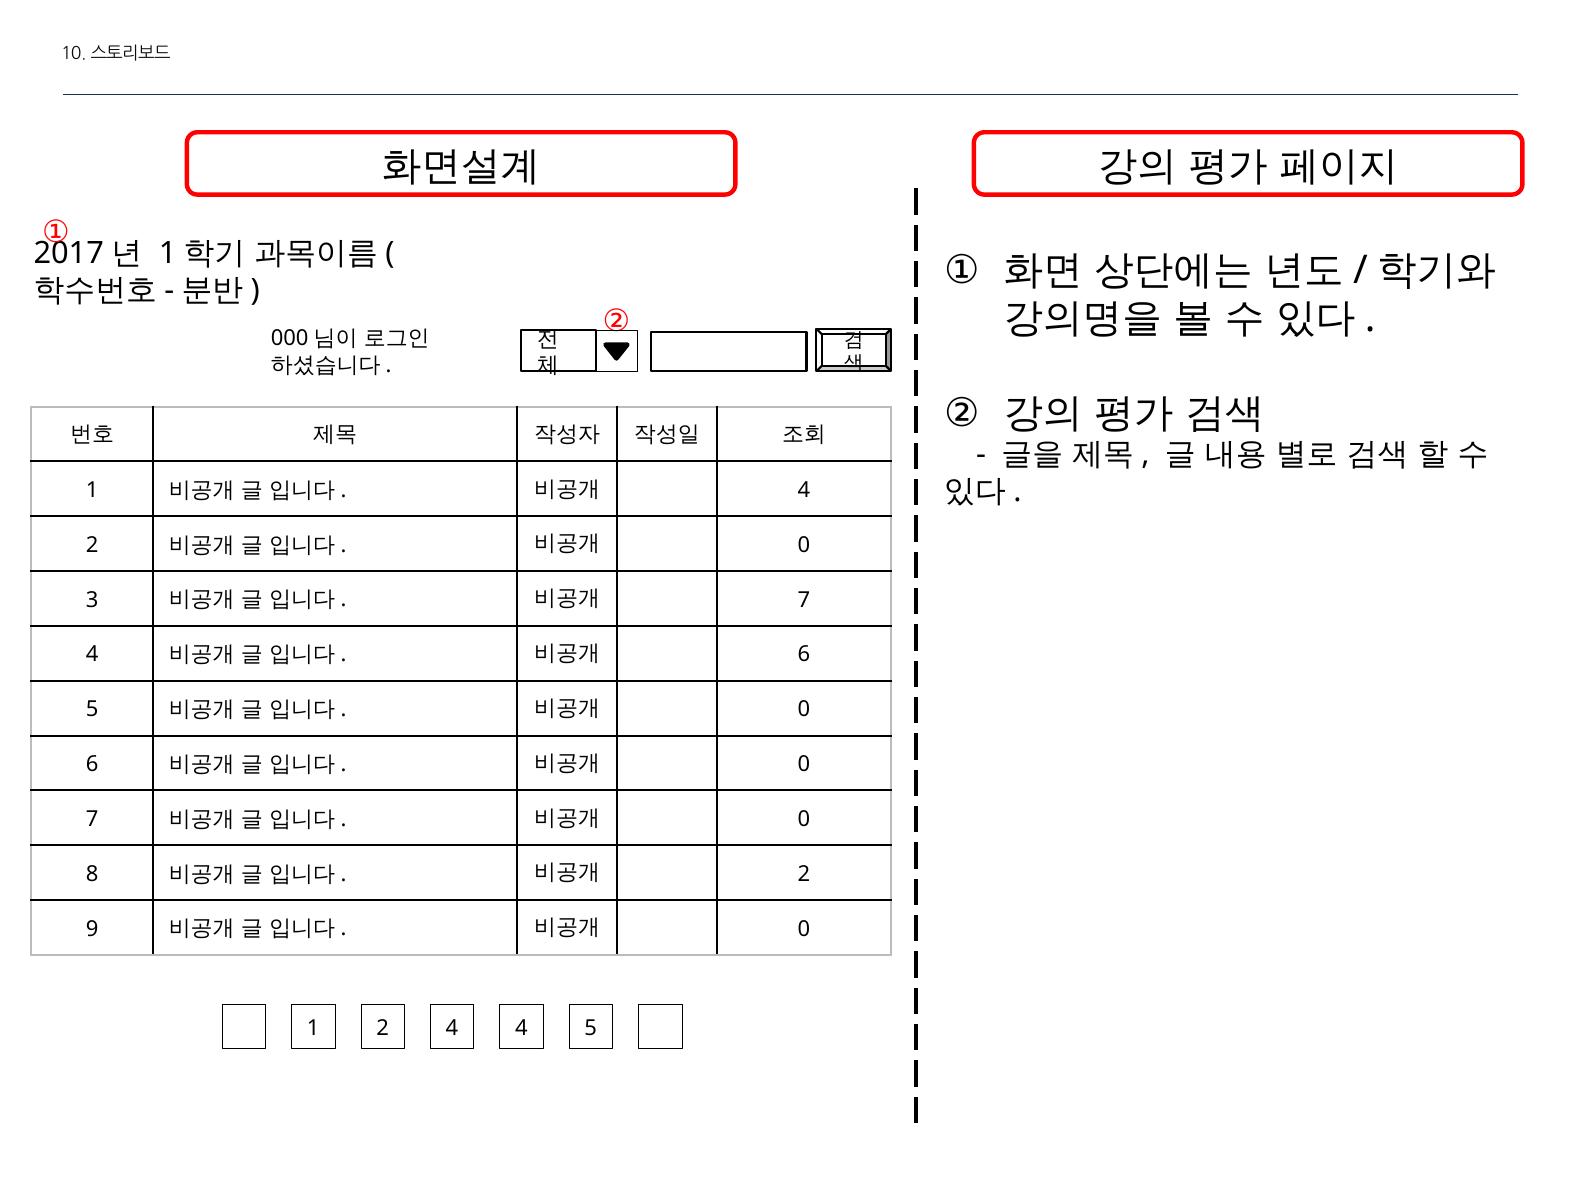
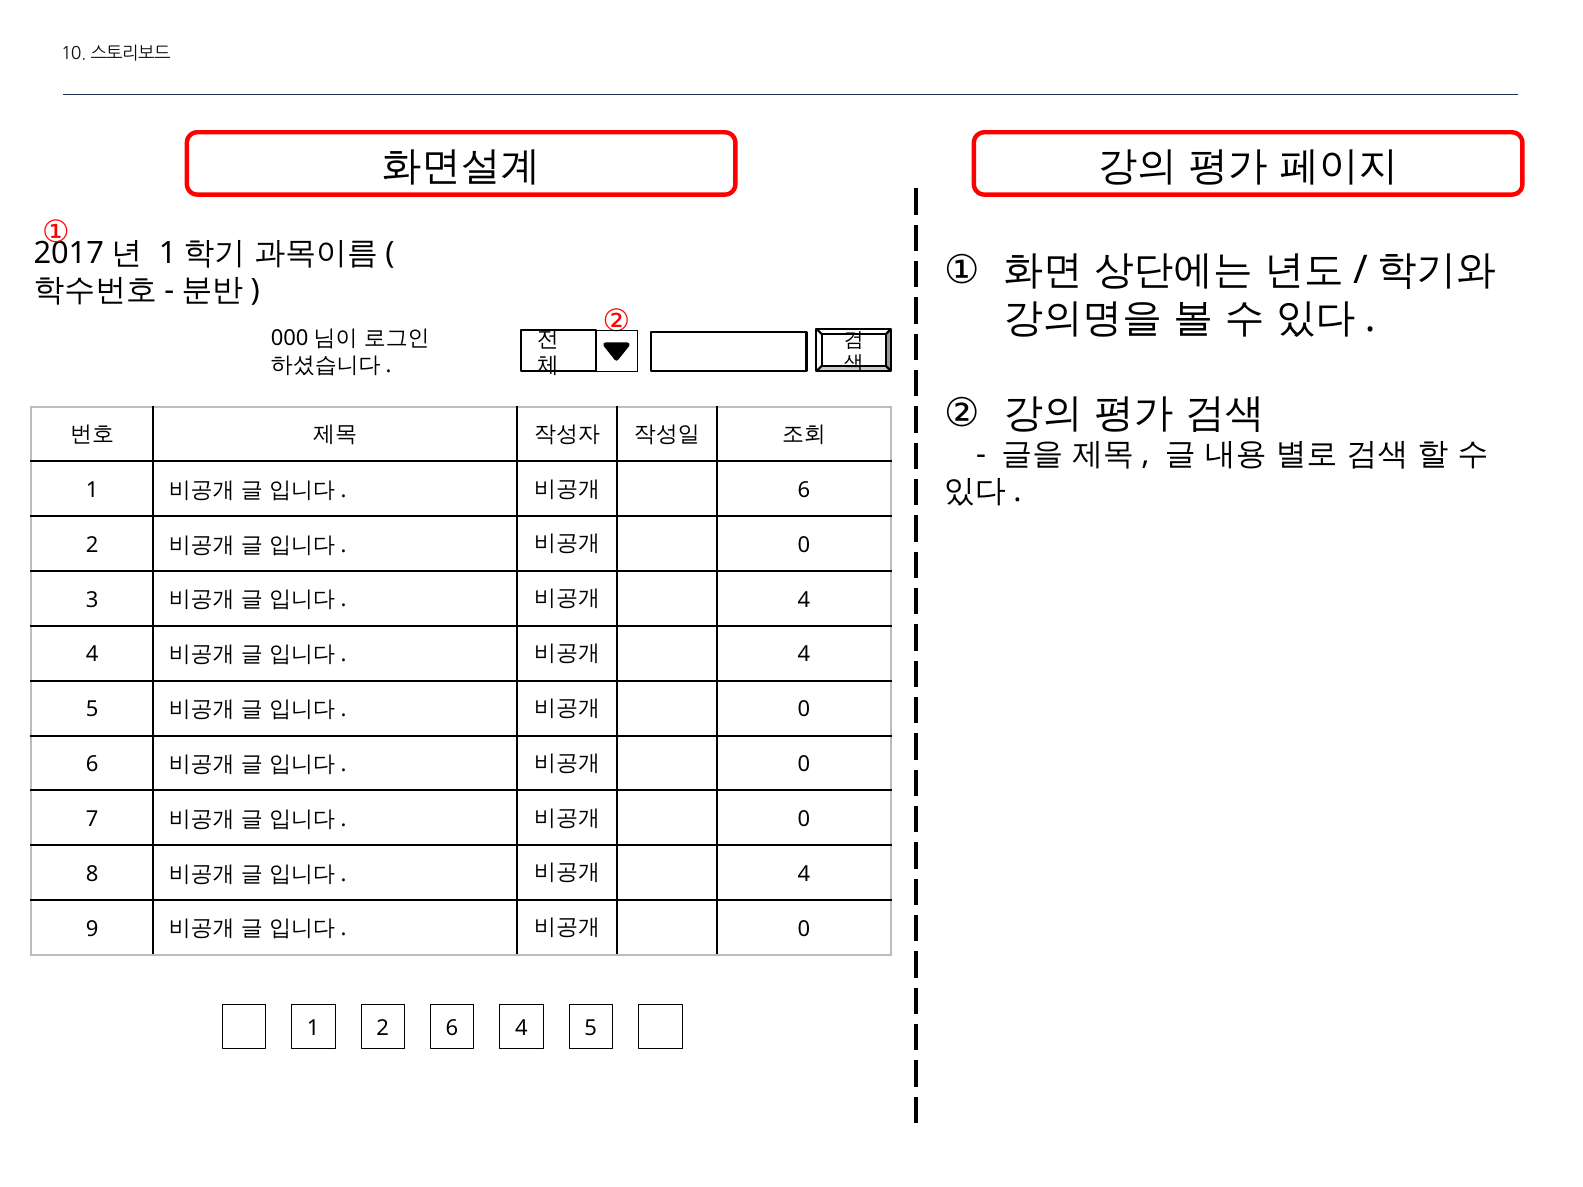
4: 4 -> 6 (804, 490)
7: 7 -> 4 (804, 600)
6: 6 -> 4 (804, 655)
2: 2 -> 4 (804, 874)
2 4: 4 -> 6 (452, 1028)
